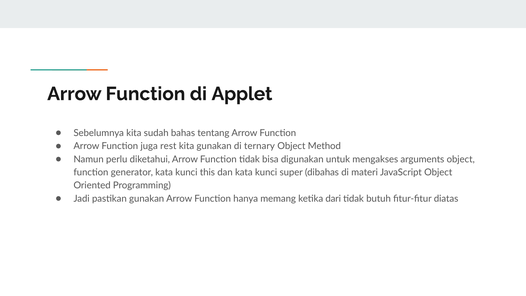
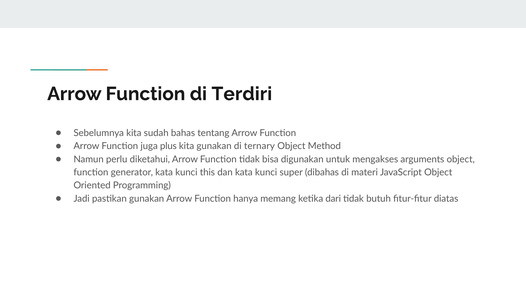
Applet: Applet -> Terdiri (242, 94)
rest: rest -> plus (168, 146)
